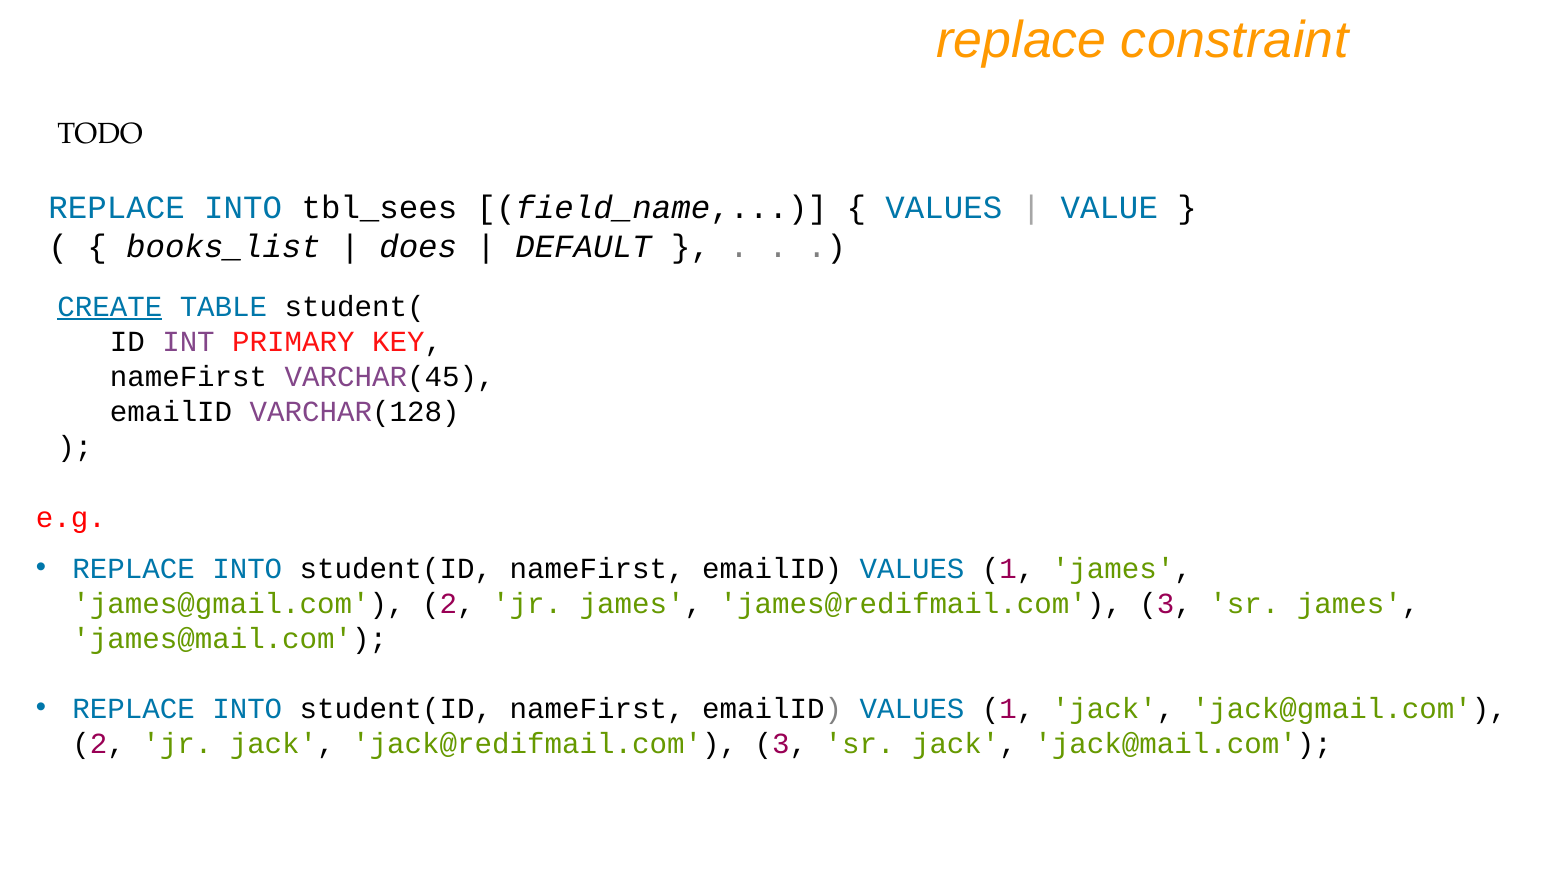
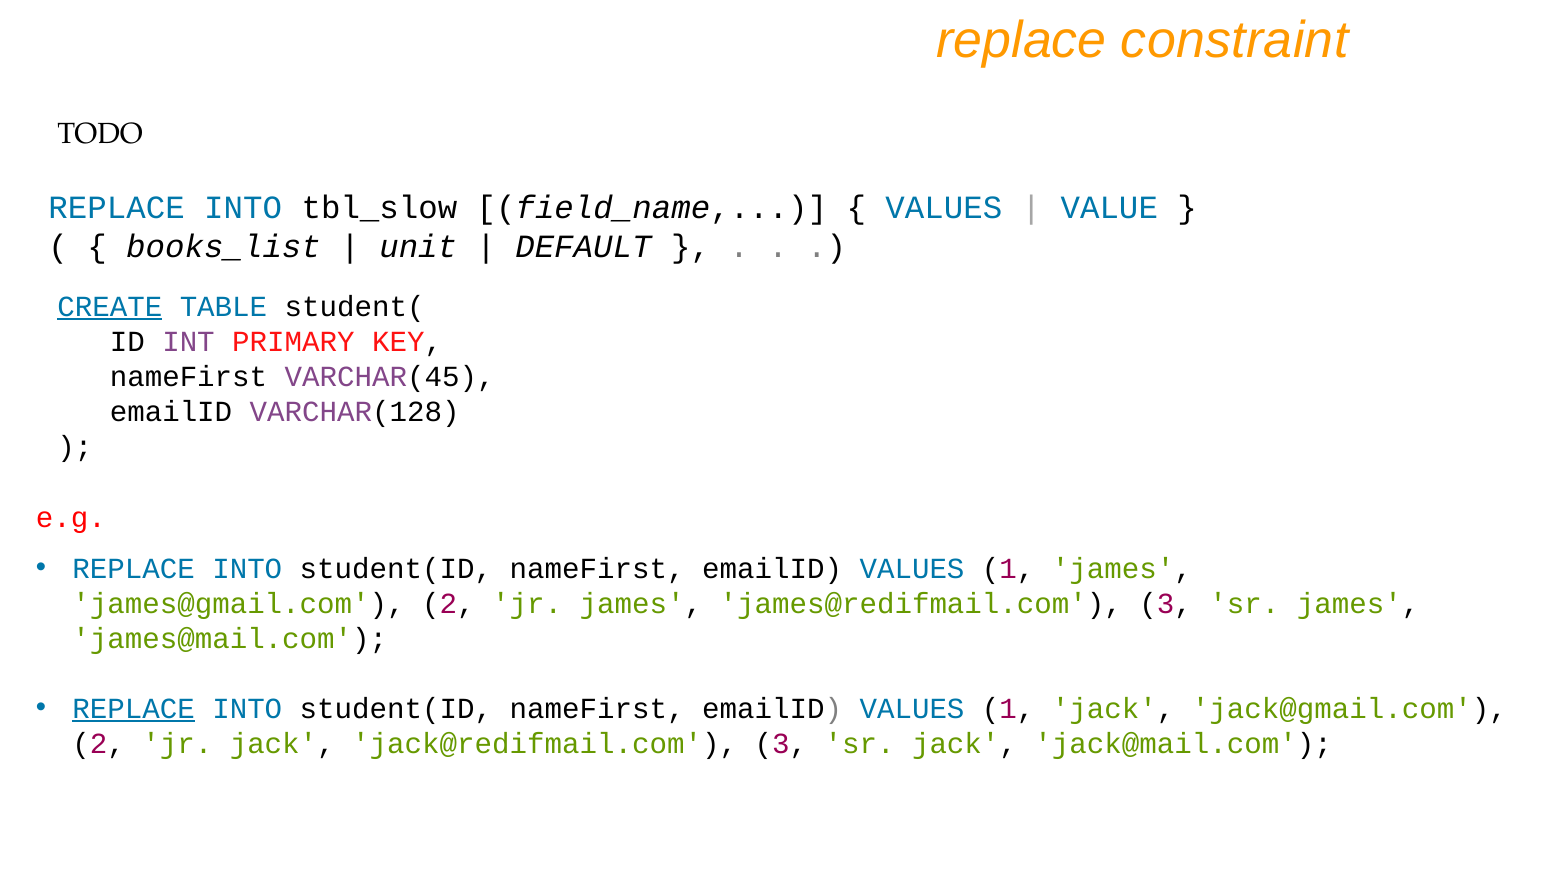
tbl_sees: tbl_sees -> tbl_slow (379, 208)
does: does -> unit (418, 246)
REPLACE underline: none -> present (134, 708)
